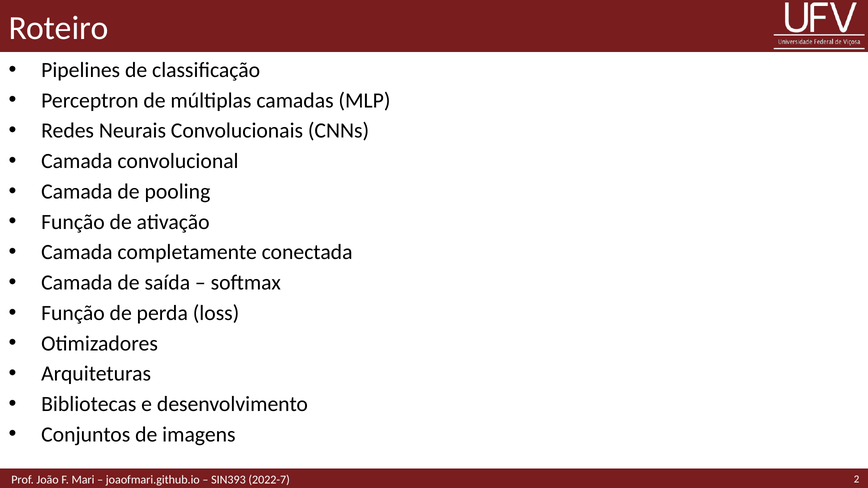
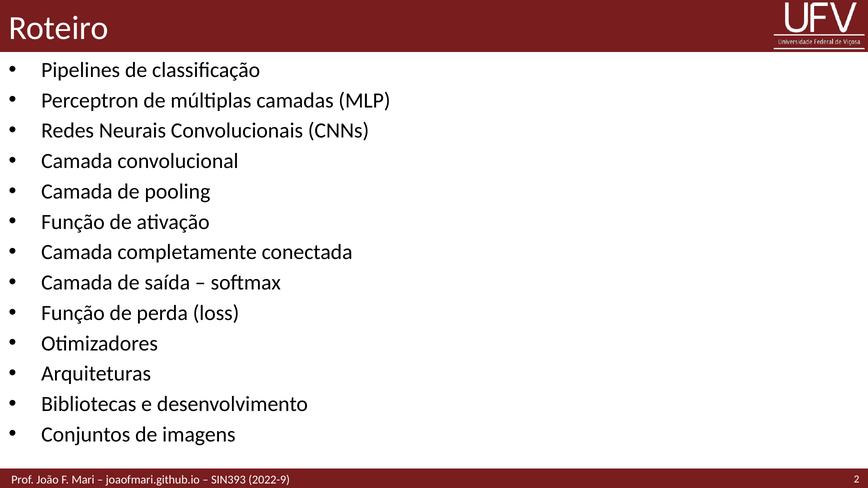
2022-7: 2022-7 -> 2022-9 (269, 480)
